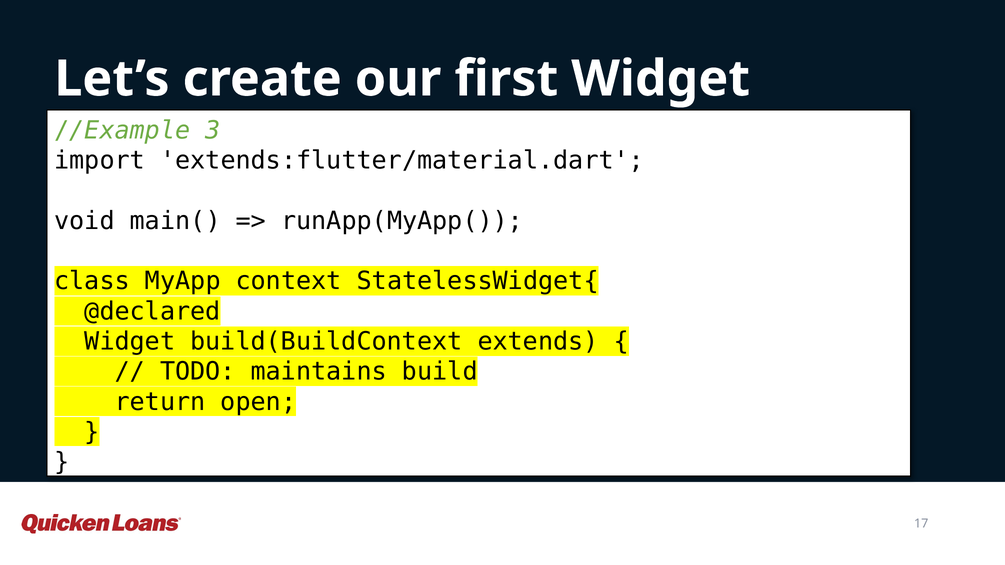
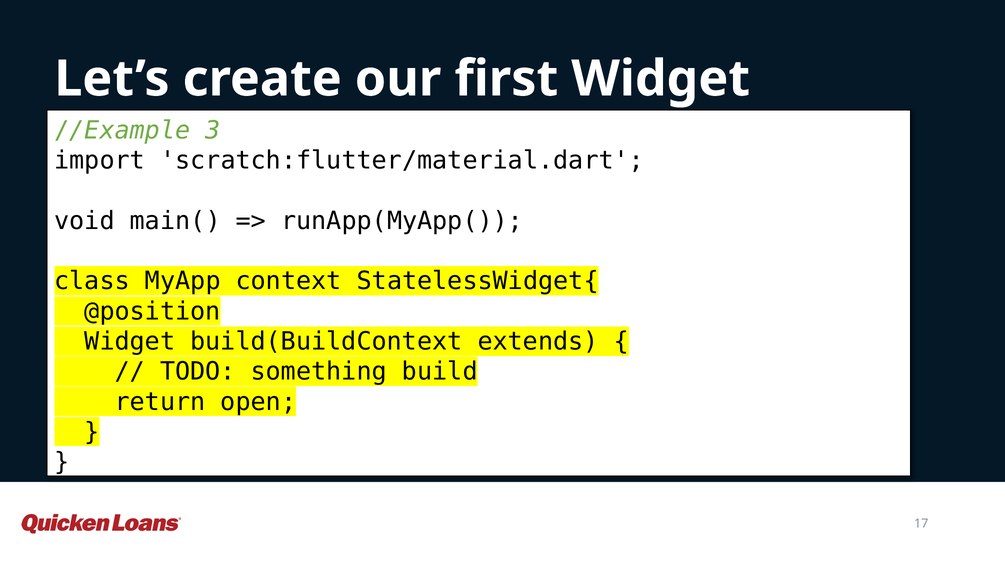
extends:flutter/material.dart: extends:flutter/material.dart -> scratch:flutter/material.dart (402, 161)
@declared: @declared -> @position (152, 312)
maintains: maintains -> something (319, 372)
